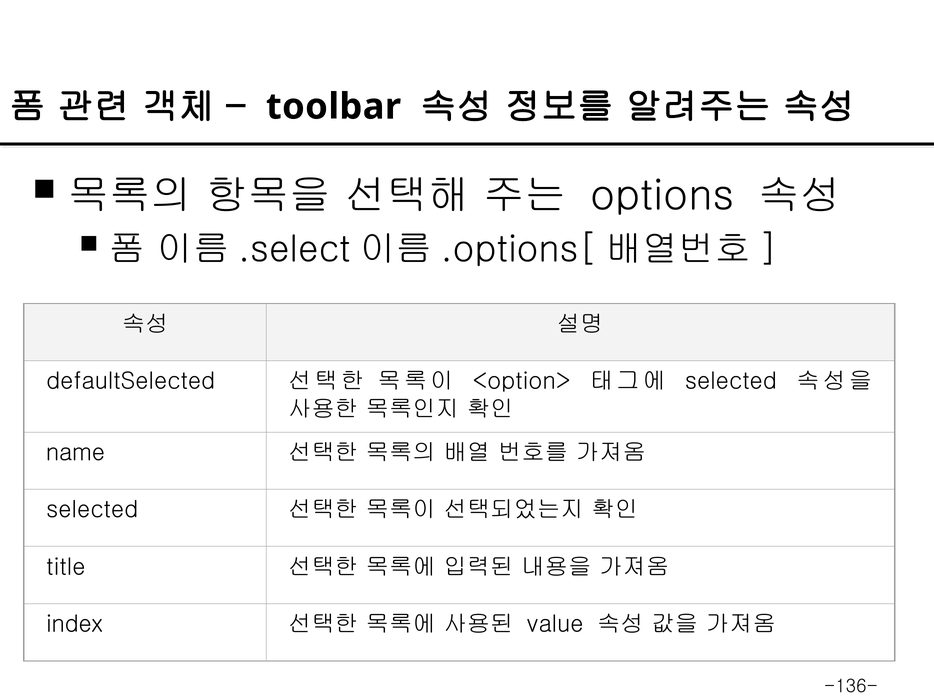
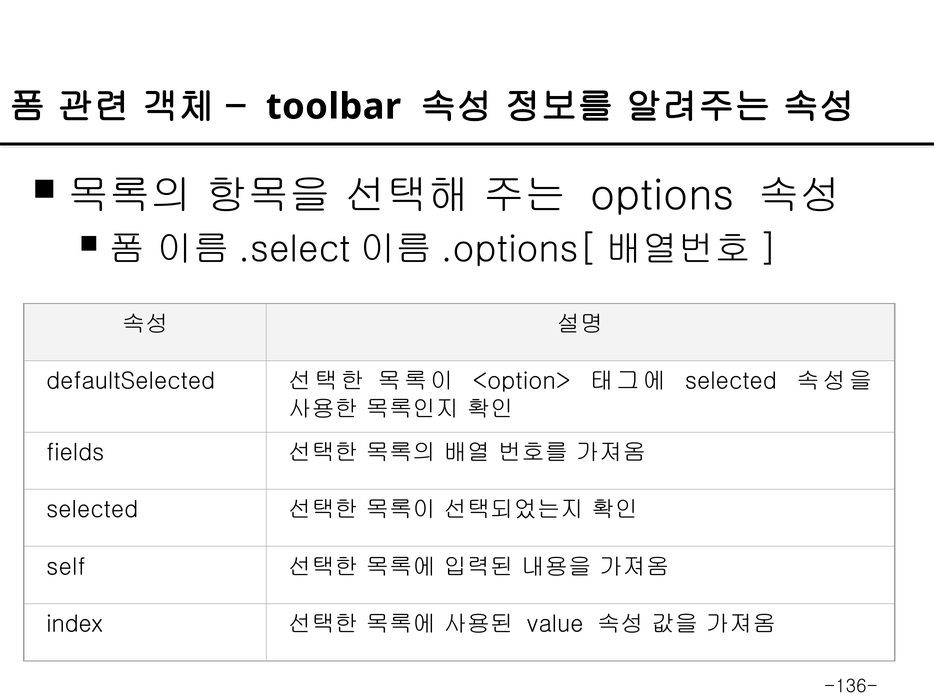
name: name -> fields (75, 453)
title: title -> self (66, 567)
